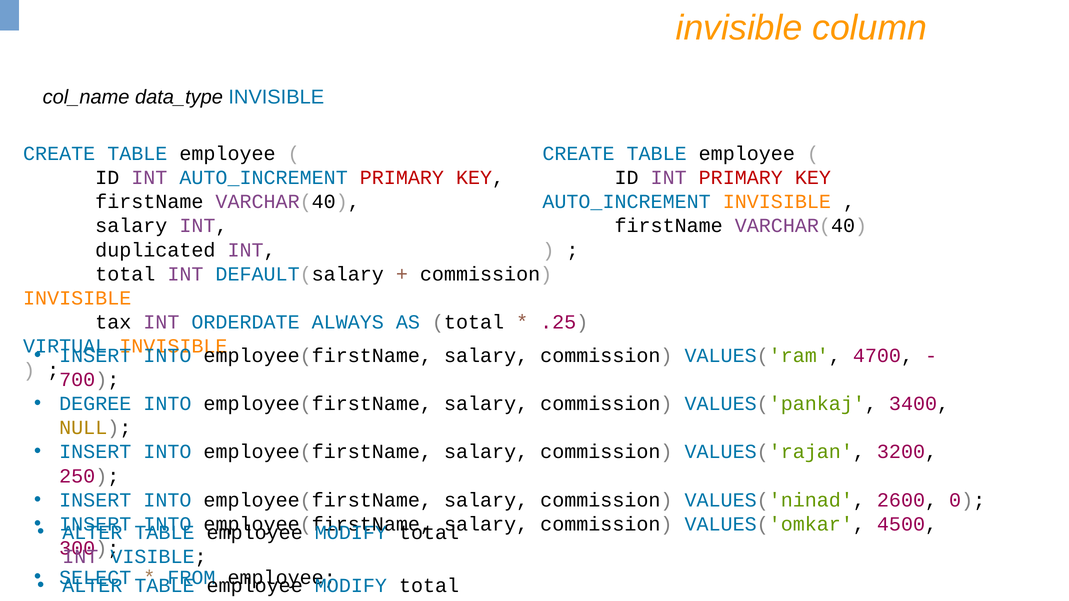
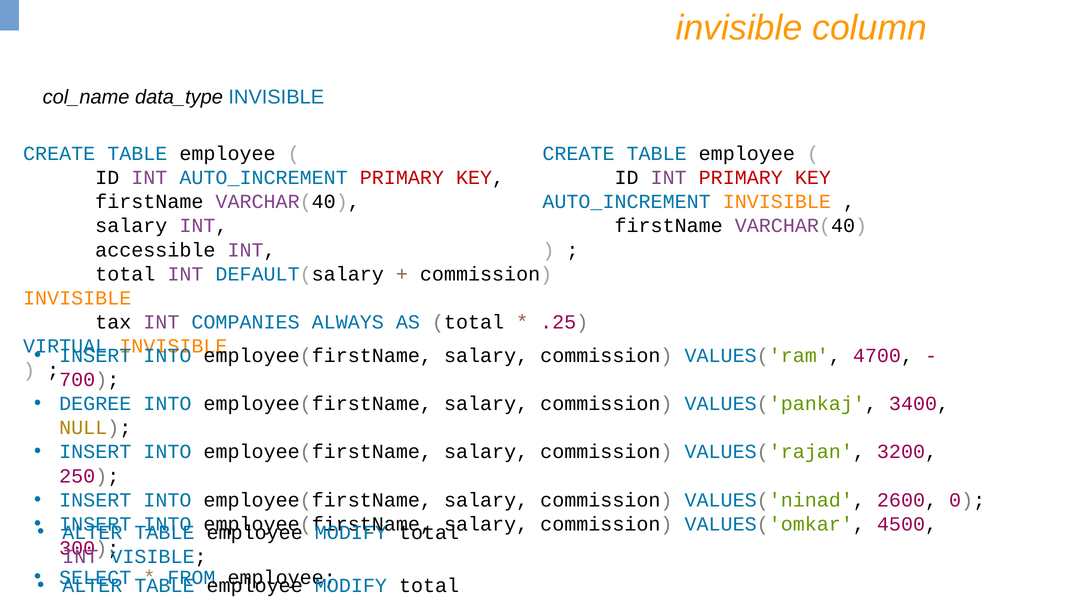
duplicated: duplicated -> accessible (155, 250)
ORDERDATE: ORDERDATE -> COMPANIES (246, 322)
